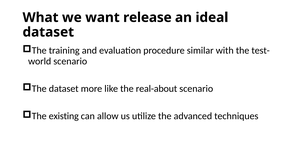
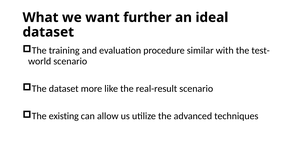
release: release -> further (147, 18)
real-about: real-about -> real-result (156, 89)
